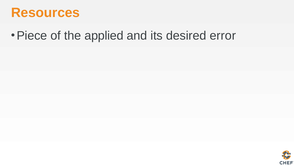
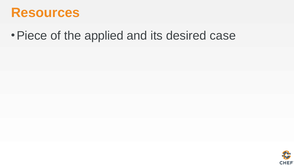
error: error -> case (223, 36)
